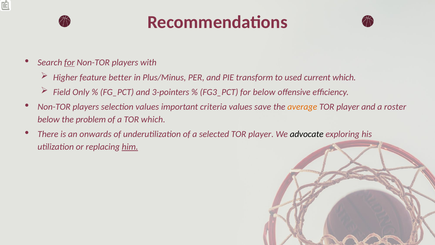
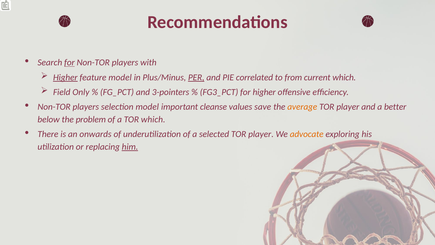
Higher underline: none -> present (65, 77)
feature better: better -> model (120, 77)
PER underline: none -> present (196, 77)
transform: transform -> correlated (255, 77)
used: used -> from (293, 77)
for below: below -> higher (264, 92)
selection values: values -> model (147, 107)
criteria: criteria -> cleanse (213, 107)
roster: roster -> better (395, 107)
advocate colour: black -> orange (307, 134)
